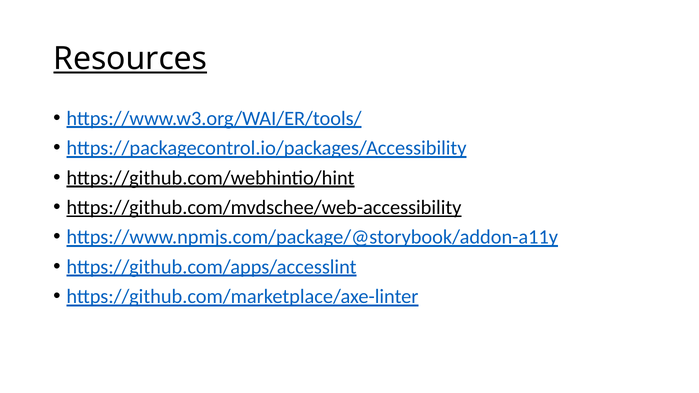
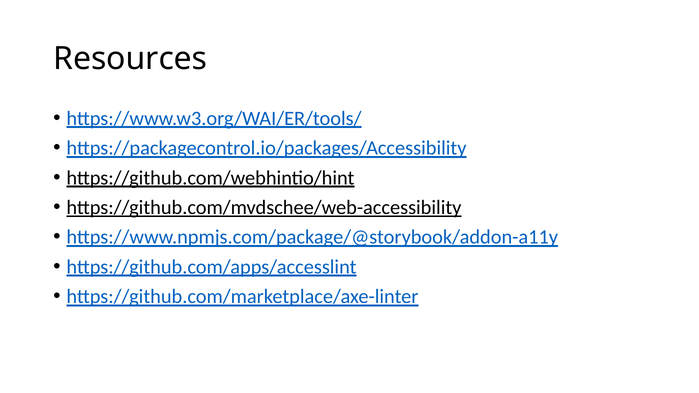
Resources underline: present -> none (130, 59)
